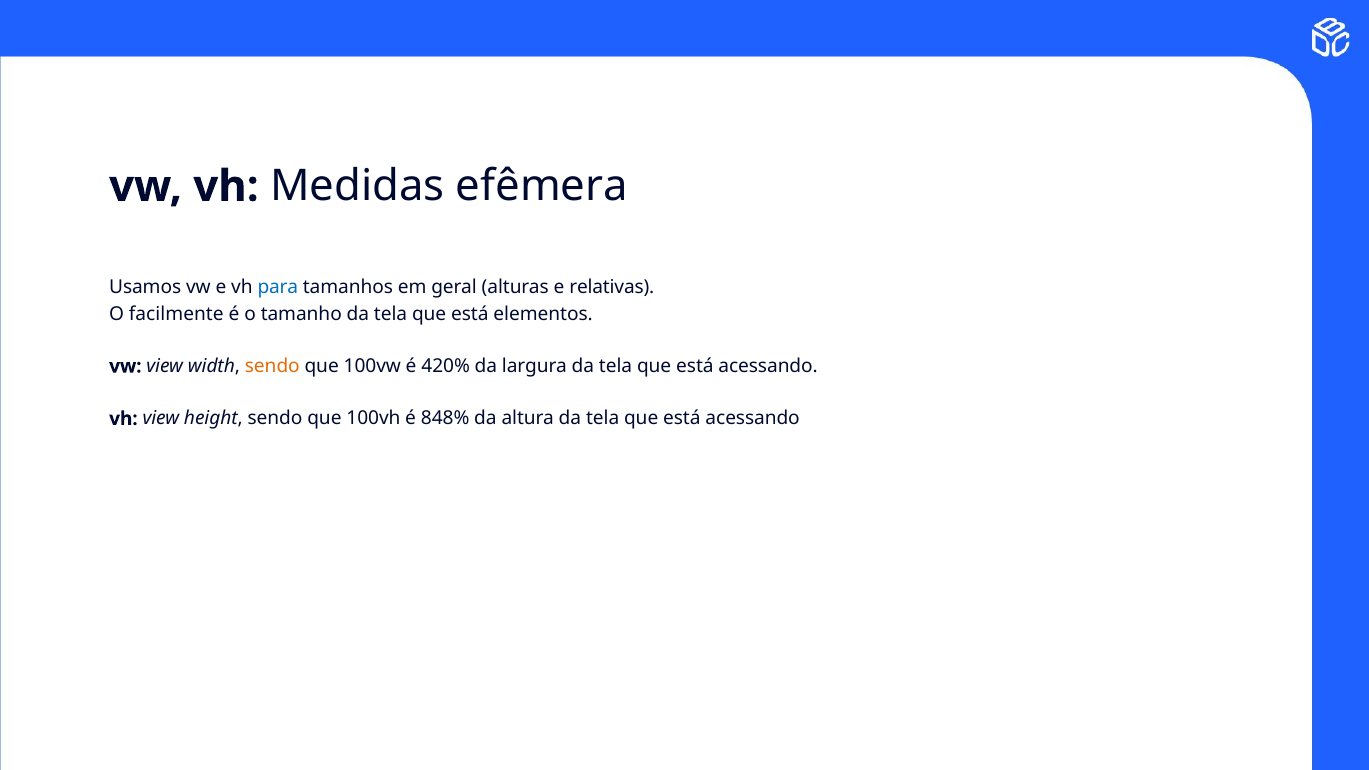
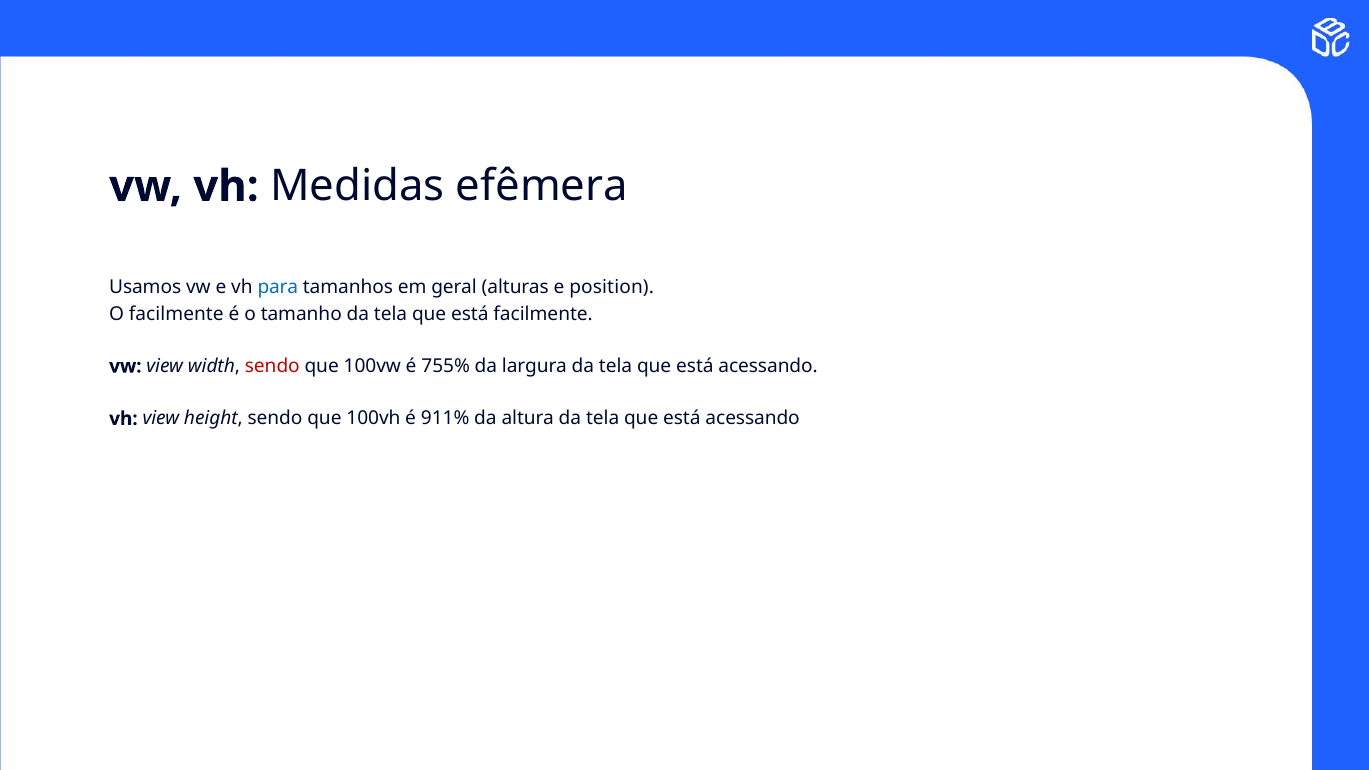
relativas: relativas -> position (612, 288)
está elementos: elementos -> facilmente (543, 314)
sendo colour: orange -> red (272, 366)
420%: 420% -> 755% (446, 366)
848%: 848% -> 911% (445, 419)
